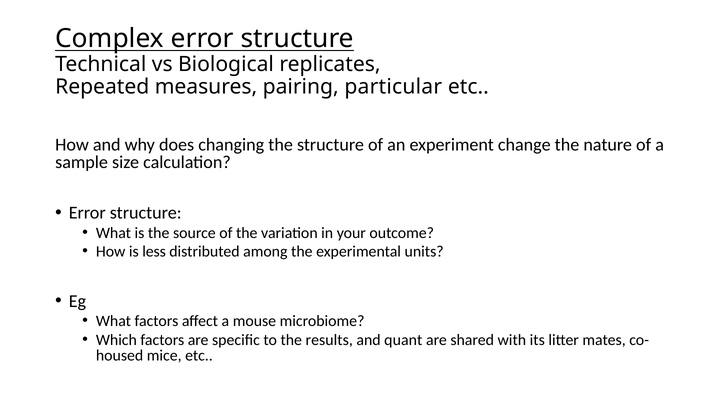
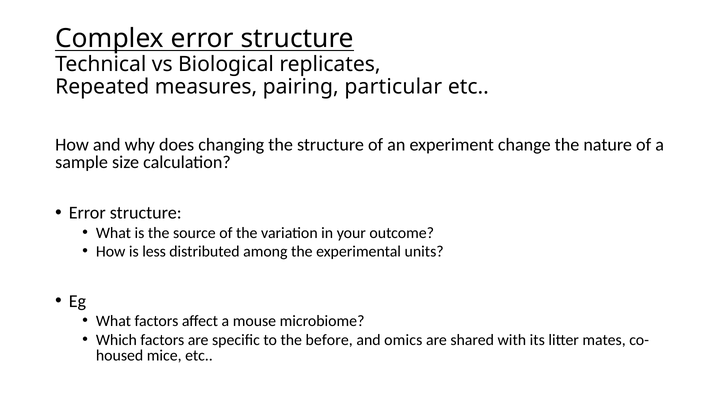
results: results -> before (329, 340)
quant: quant -> omics (403, 340)
